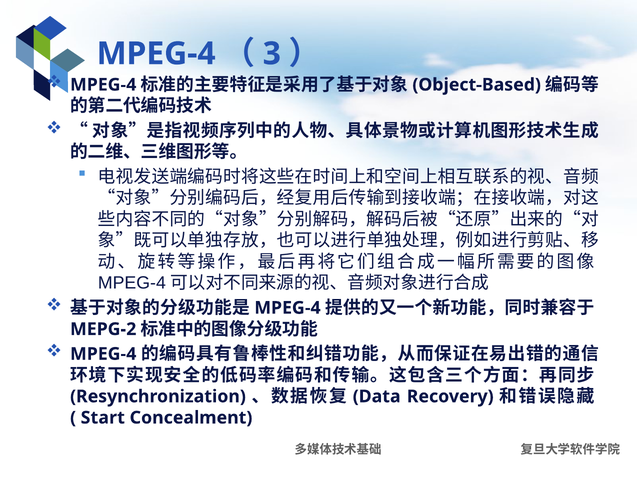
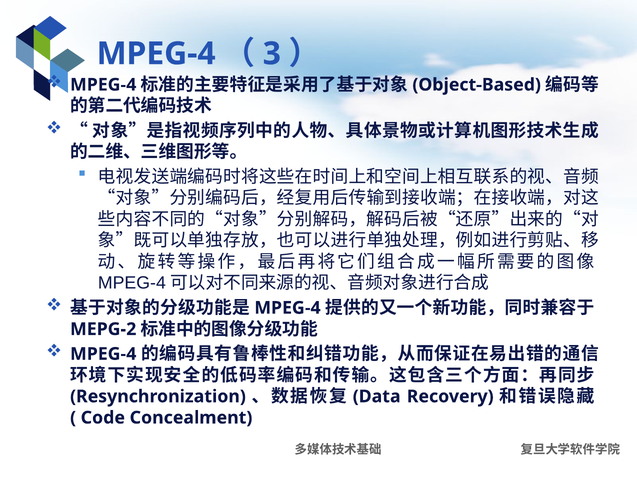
Start: Start -> Code (103, 417)
